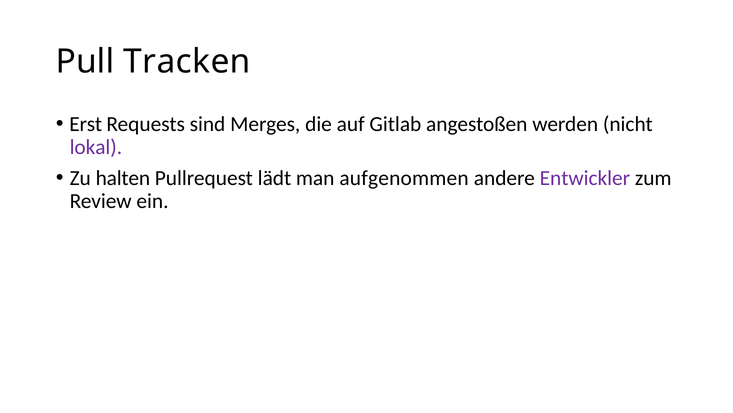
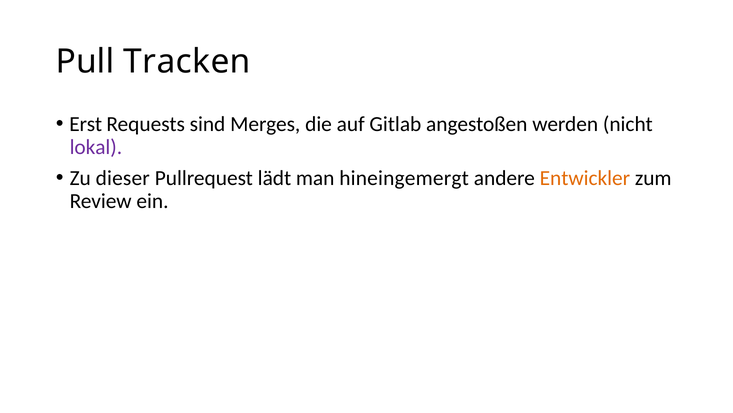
halten: halten -> dieser (123, 178)
aufgenommen: aufgenommen -> hineingemergt (404, 178)
Entwickler colour: purple -> orange (585, 178)
